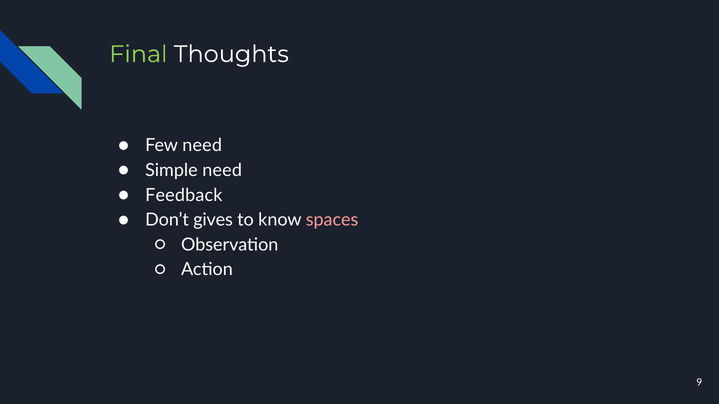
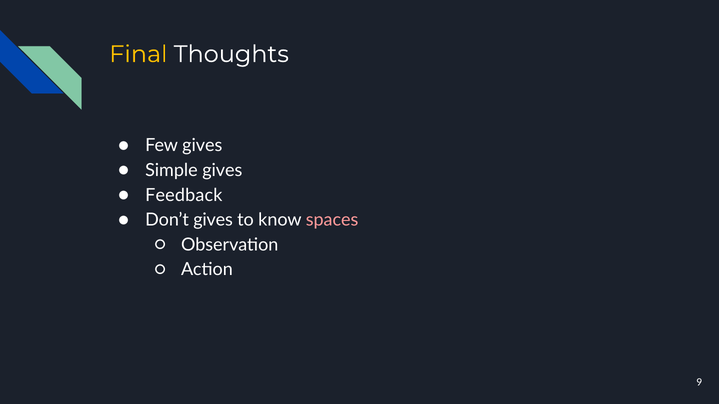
Final colour: light green -> yellow (138, 54)
Few need: need -> gives (202, 146)
Simple need: need -> gives (222, 171)
